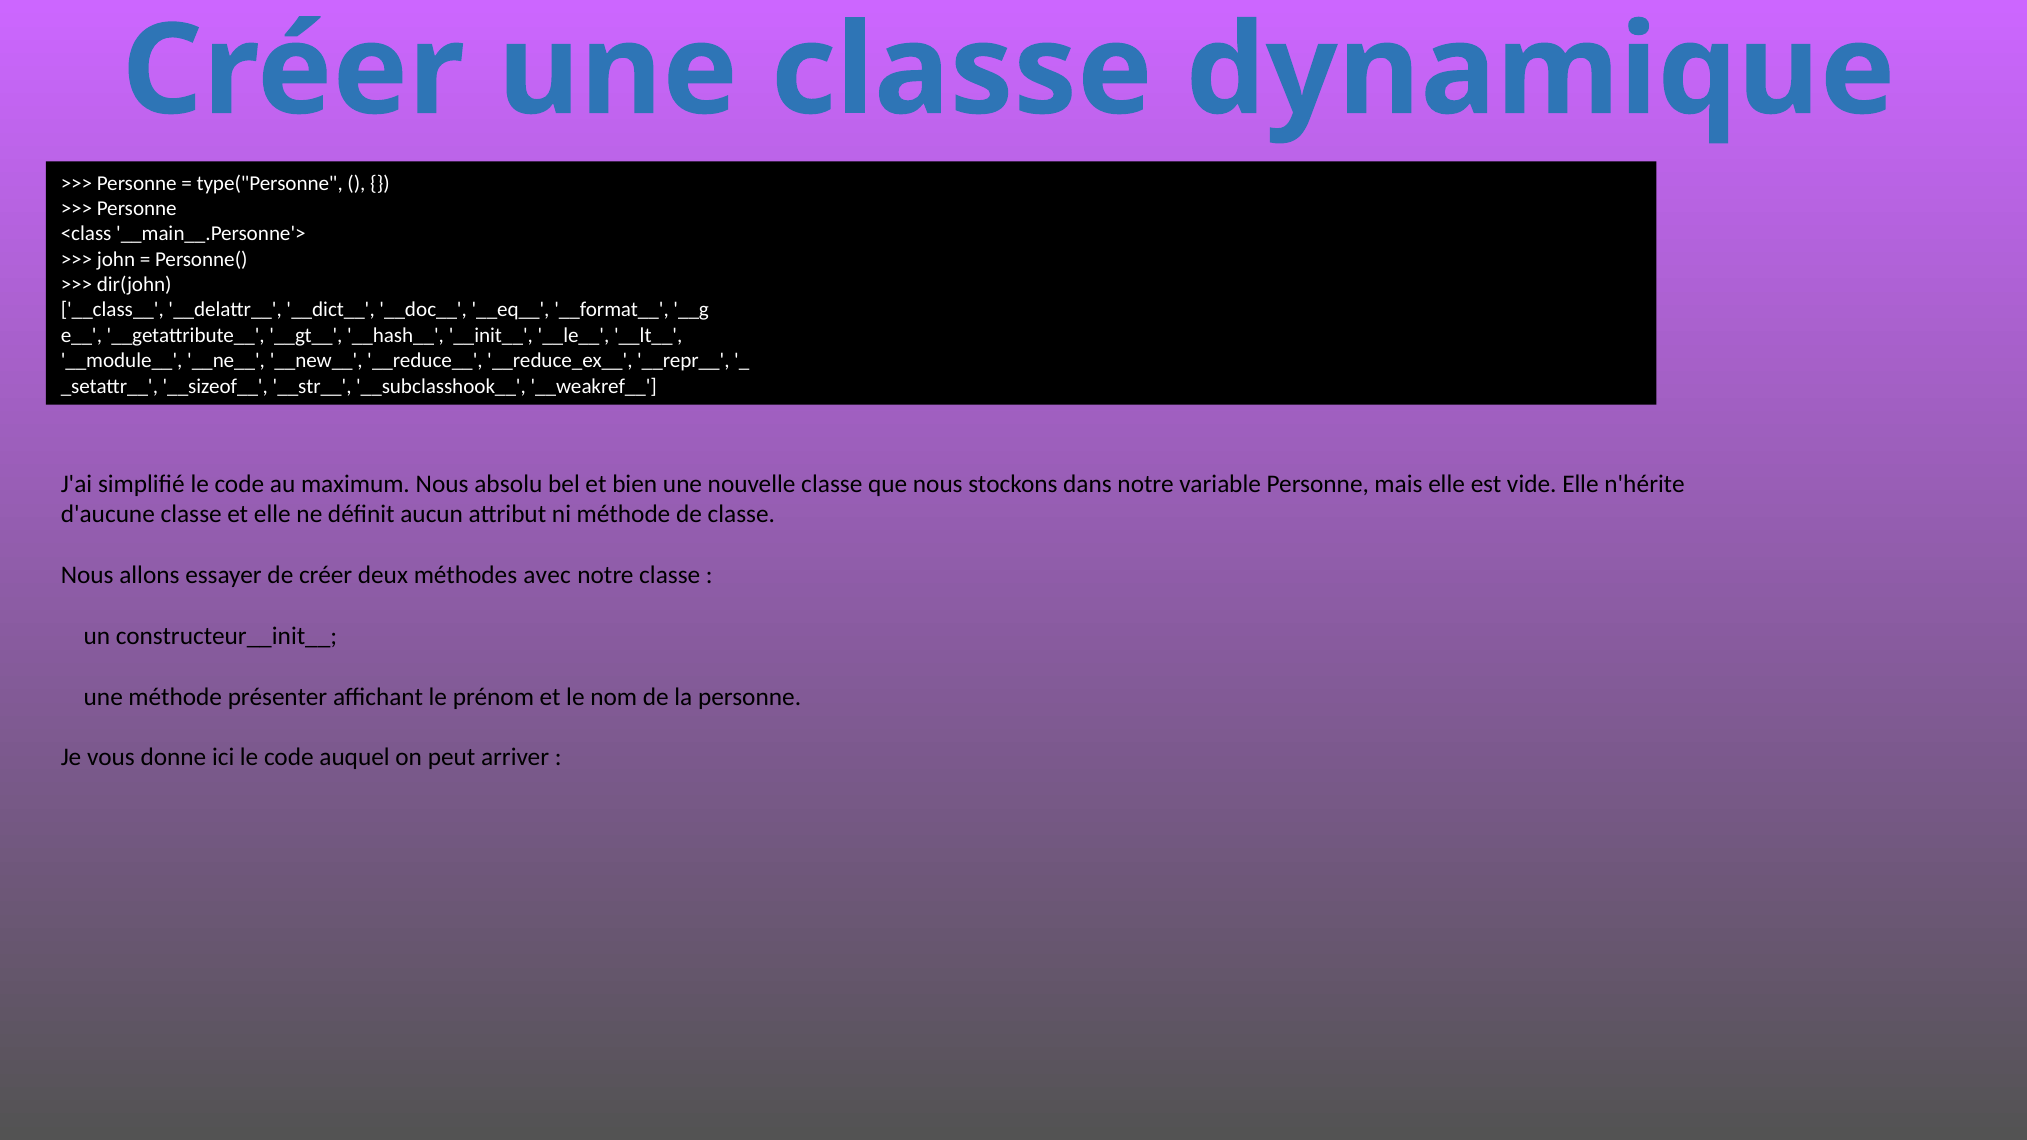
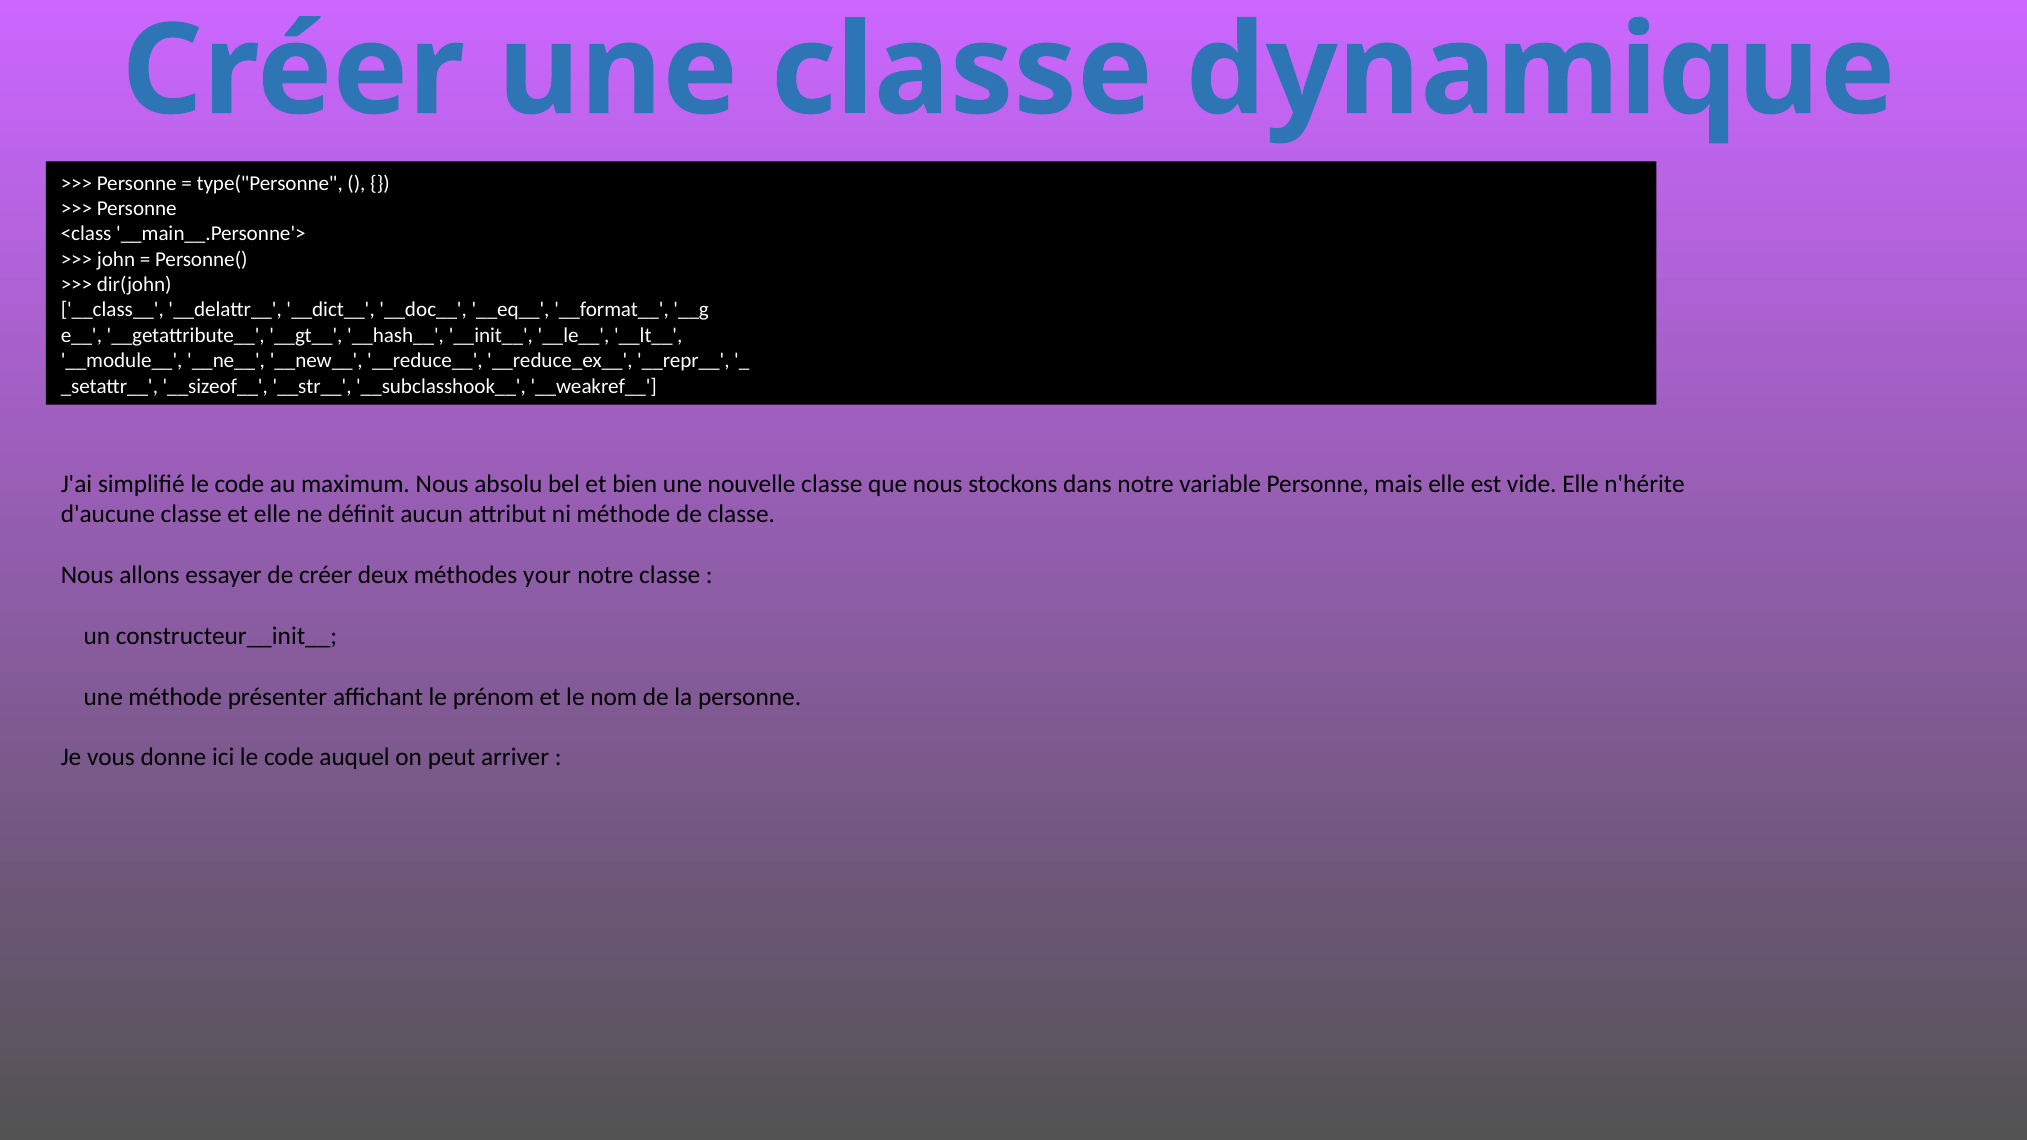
avec: avec -> your (547, 575)
